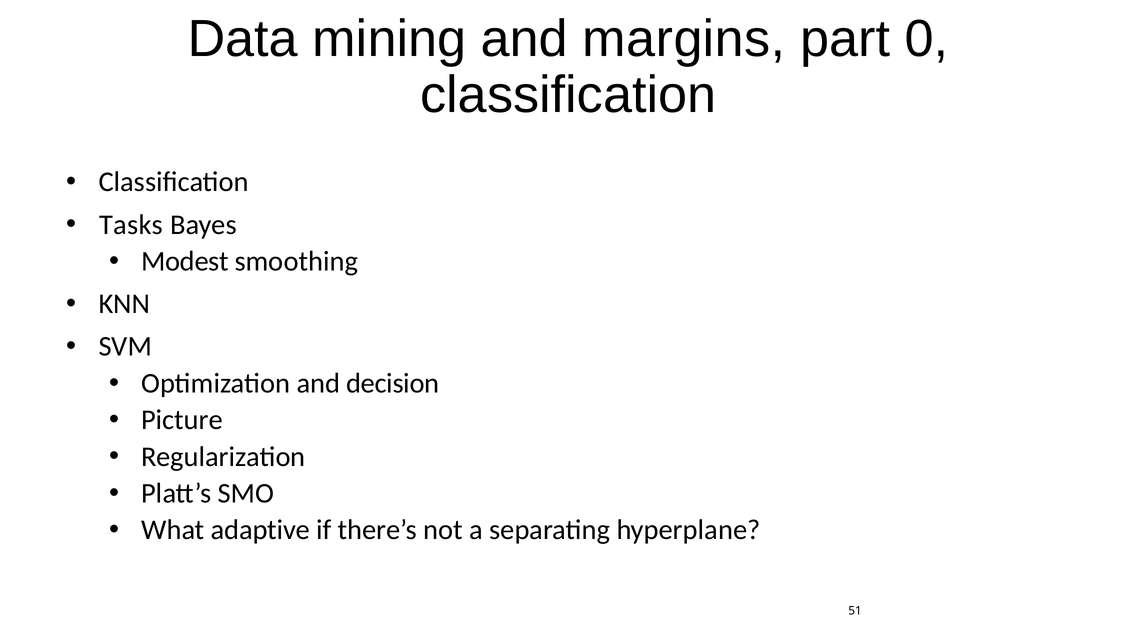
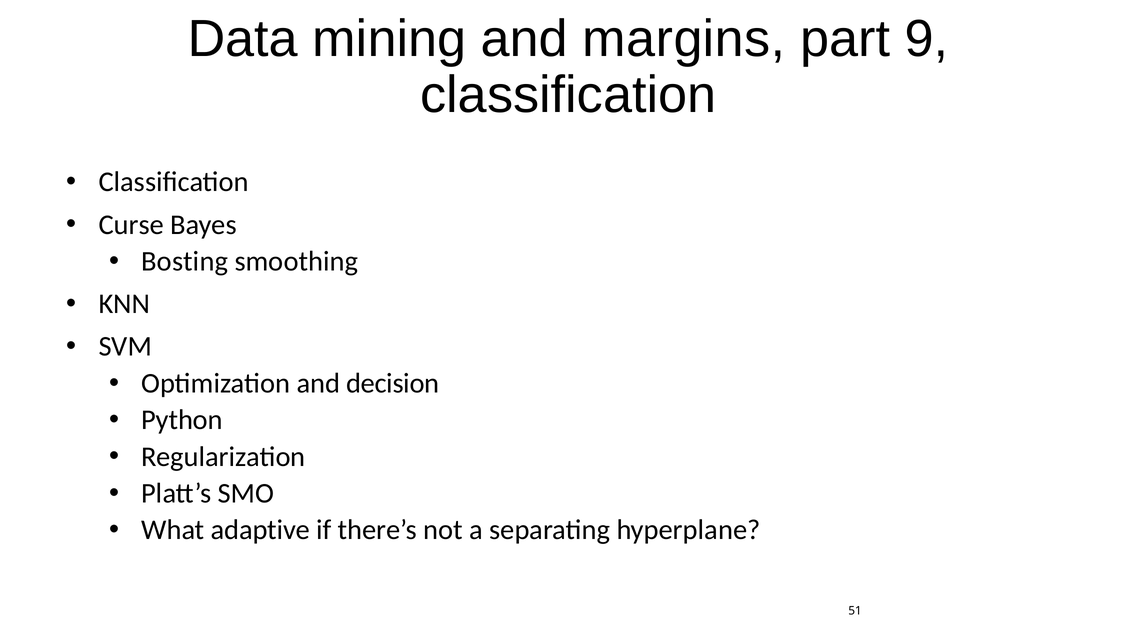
0: 0 -> 9 (926, 39)
Tasks: Tasks -> Curse (131, 225)
Modest: Modest -> Bosting (185, 261)
Picture: Picture -> Python (182, 420)
